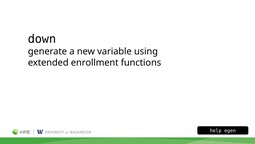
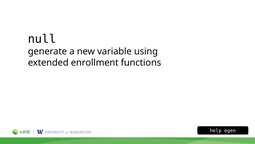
down: down -> null (42, 39)
